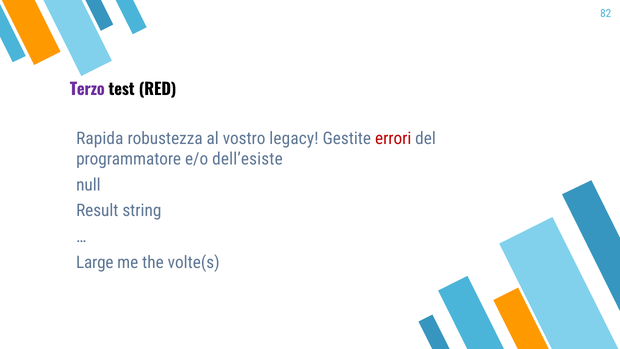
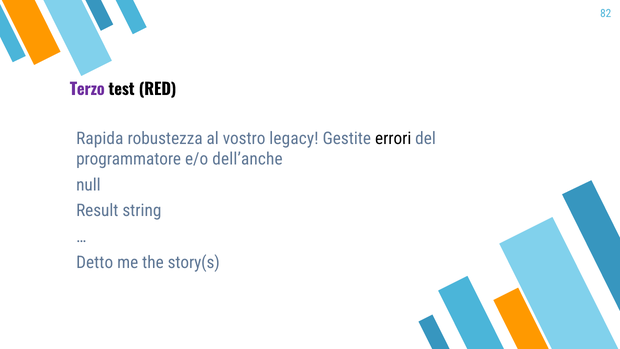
errori colour: red -> black (393, 138)
dell’esiste: dell’esiste -> dell’anche (247, 159)
Large: Large -> Detto (95, 262)
volte(s: volte(s -> story(s (194, 262)
